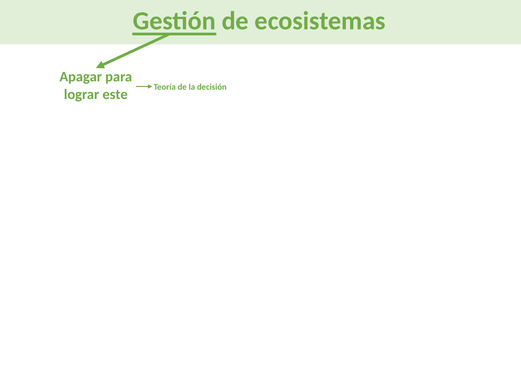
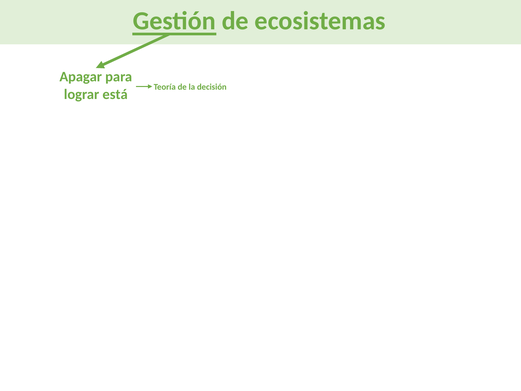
este: este -> está (115, 94)
